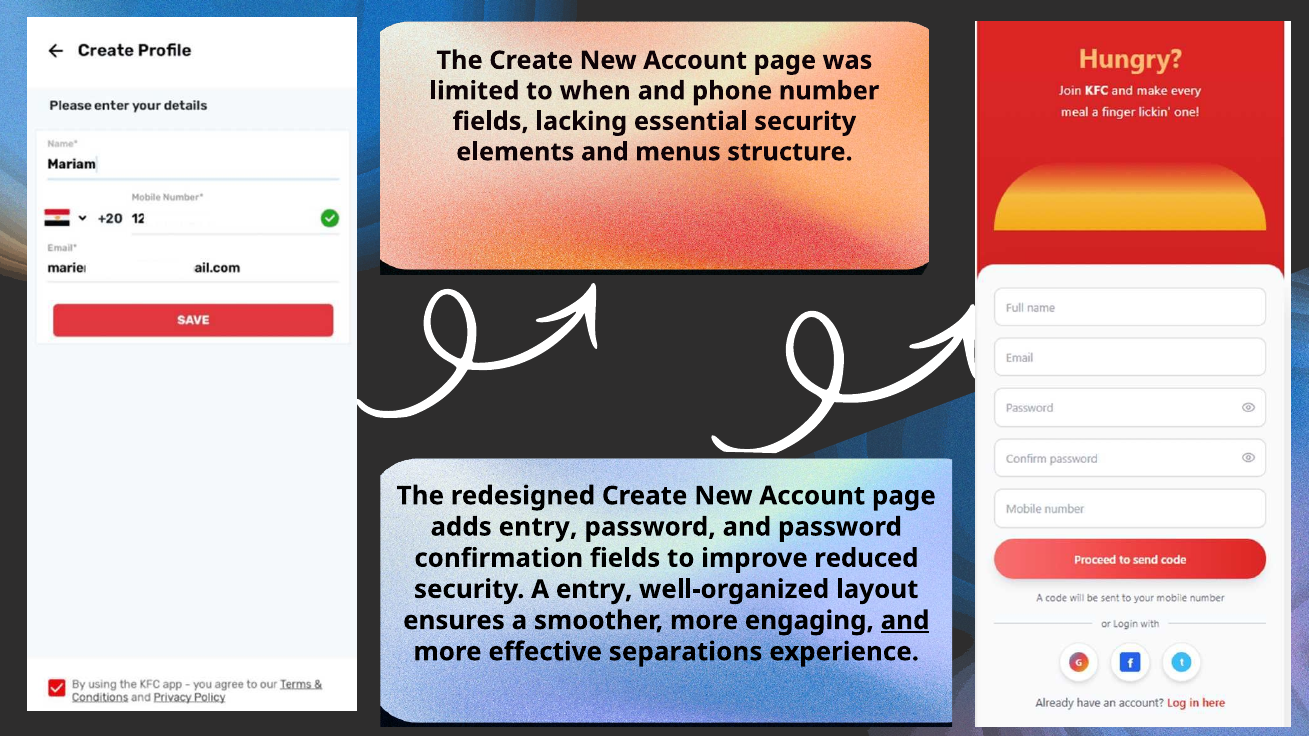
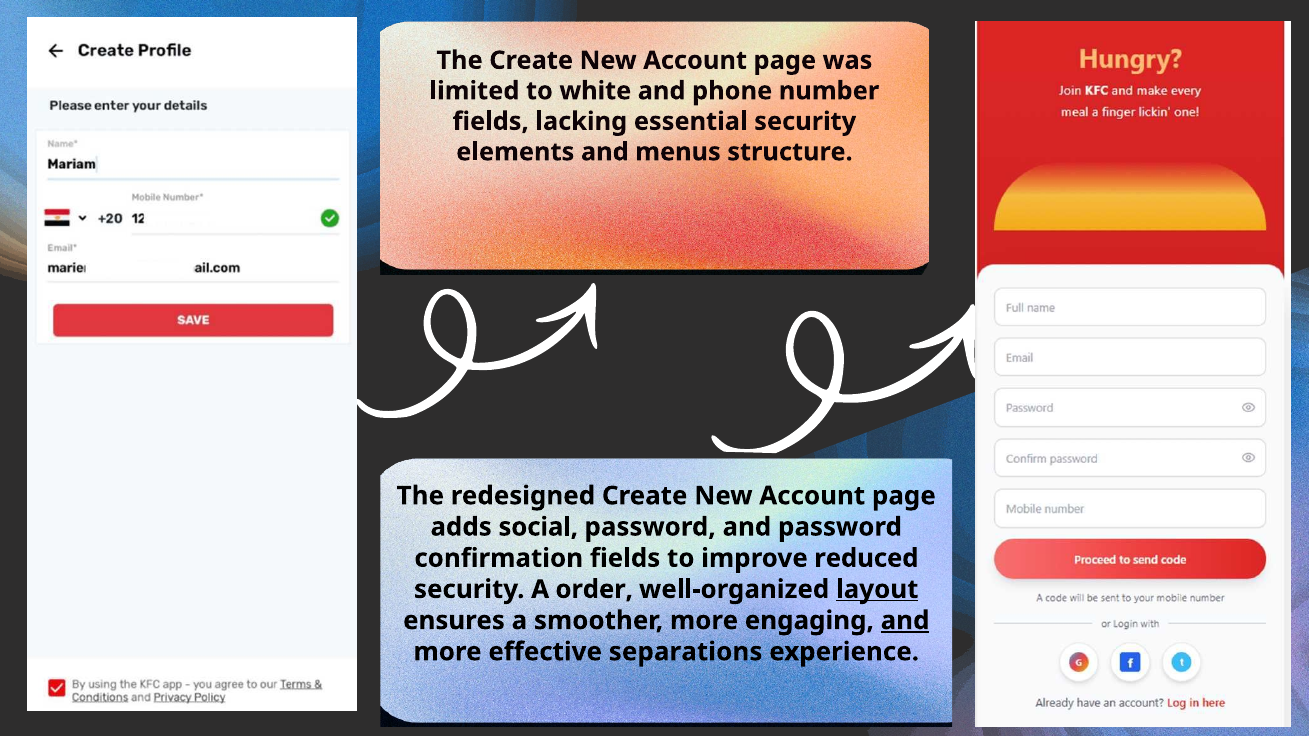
when: when -> white (595, 91)
adds entry: entry -> social (538, 527)
A entry: entry -> order (594, 590)
layout underline: none -> present (877, 590)
